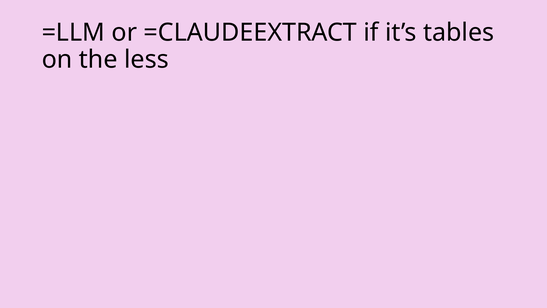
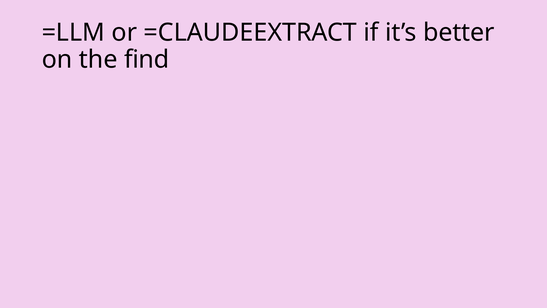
tables: tables -> better (459, 32)
less: less -> find (147, 59)
